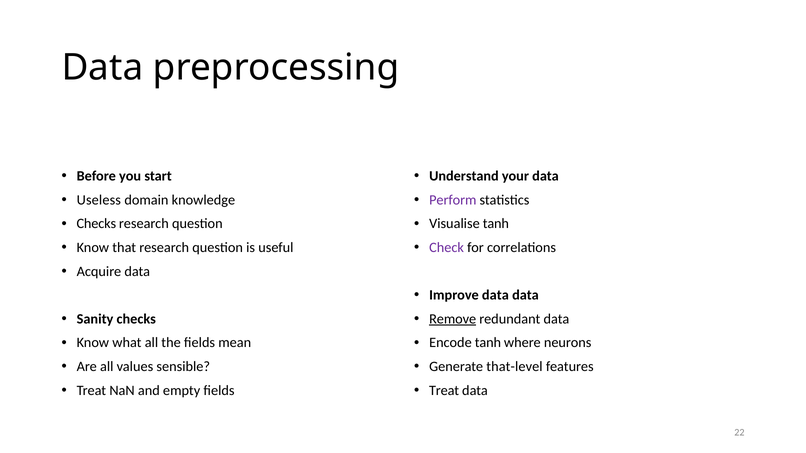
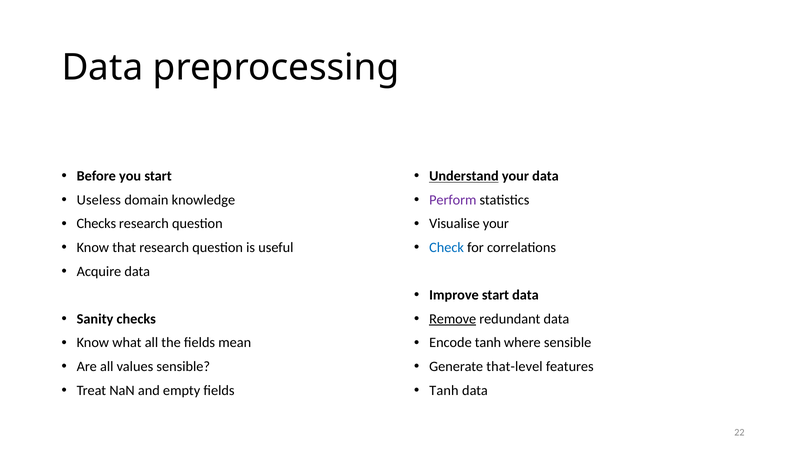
Understand underline: none -> present (464, 176)
Visualise tanh: tanh -> your (496, 224)
Check colour: purple -> blue (447, 248)
Improve data: data -> start (495, 295)
where neurons: neurons -> sensible (568, 343)
Treat: Treat -> Tanh (444, 391)
